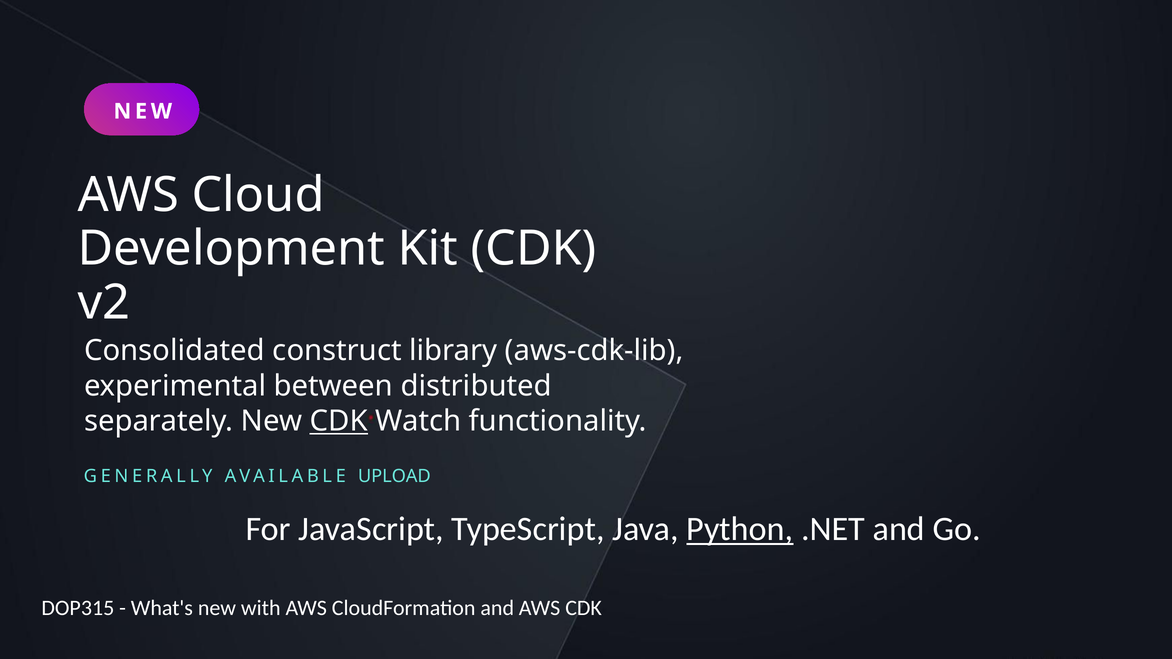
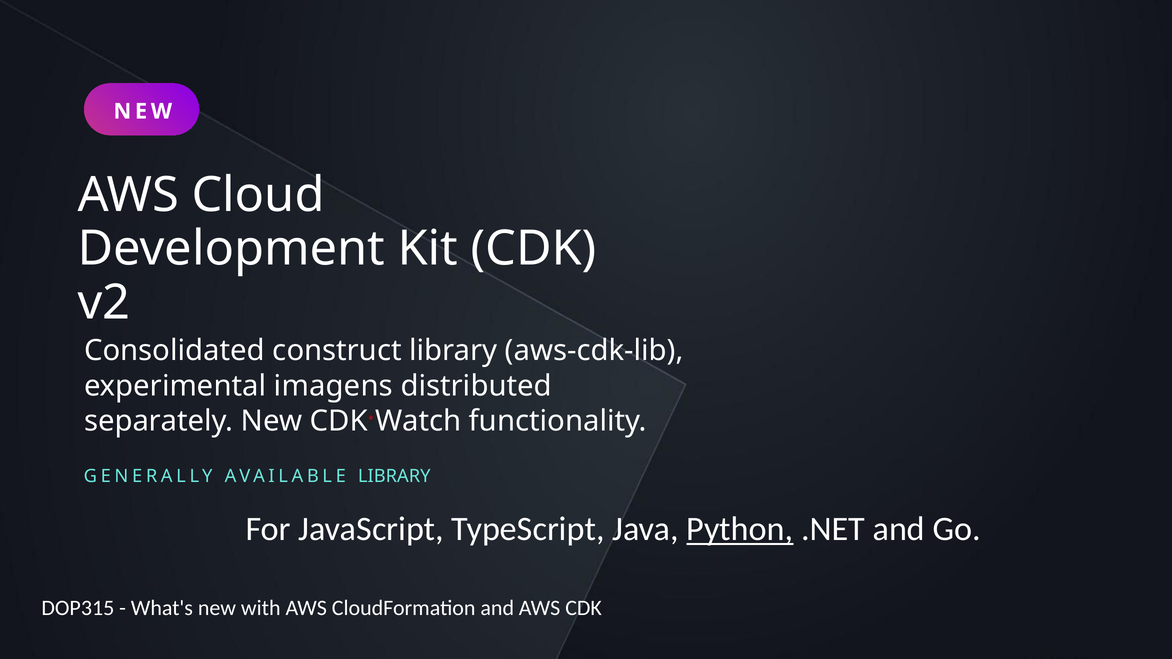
between: between -> imagens (333, 386)
CDK underline: present -> none (339, 421)
AVAILABLE UPLOAD: UPLOAD -> LIBRARY (394, 476)
